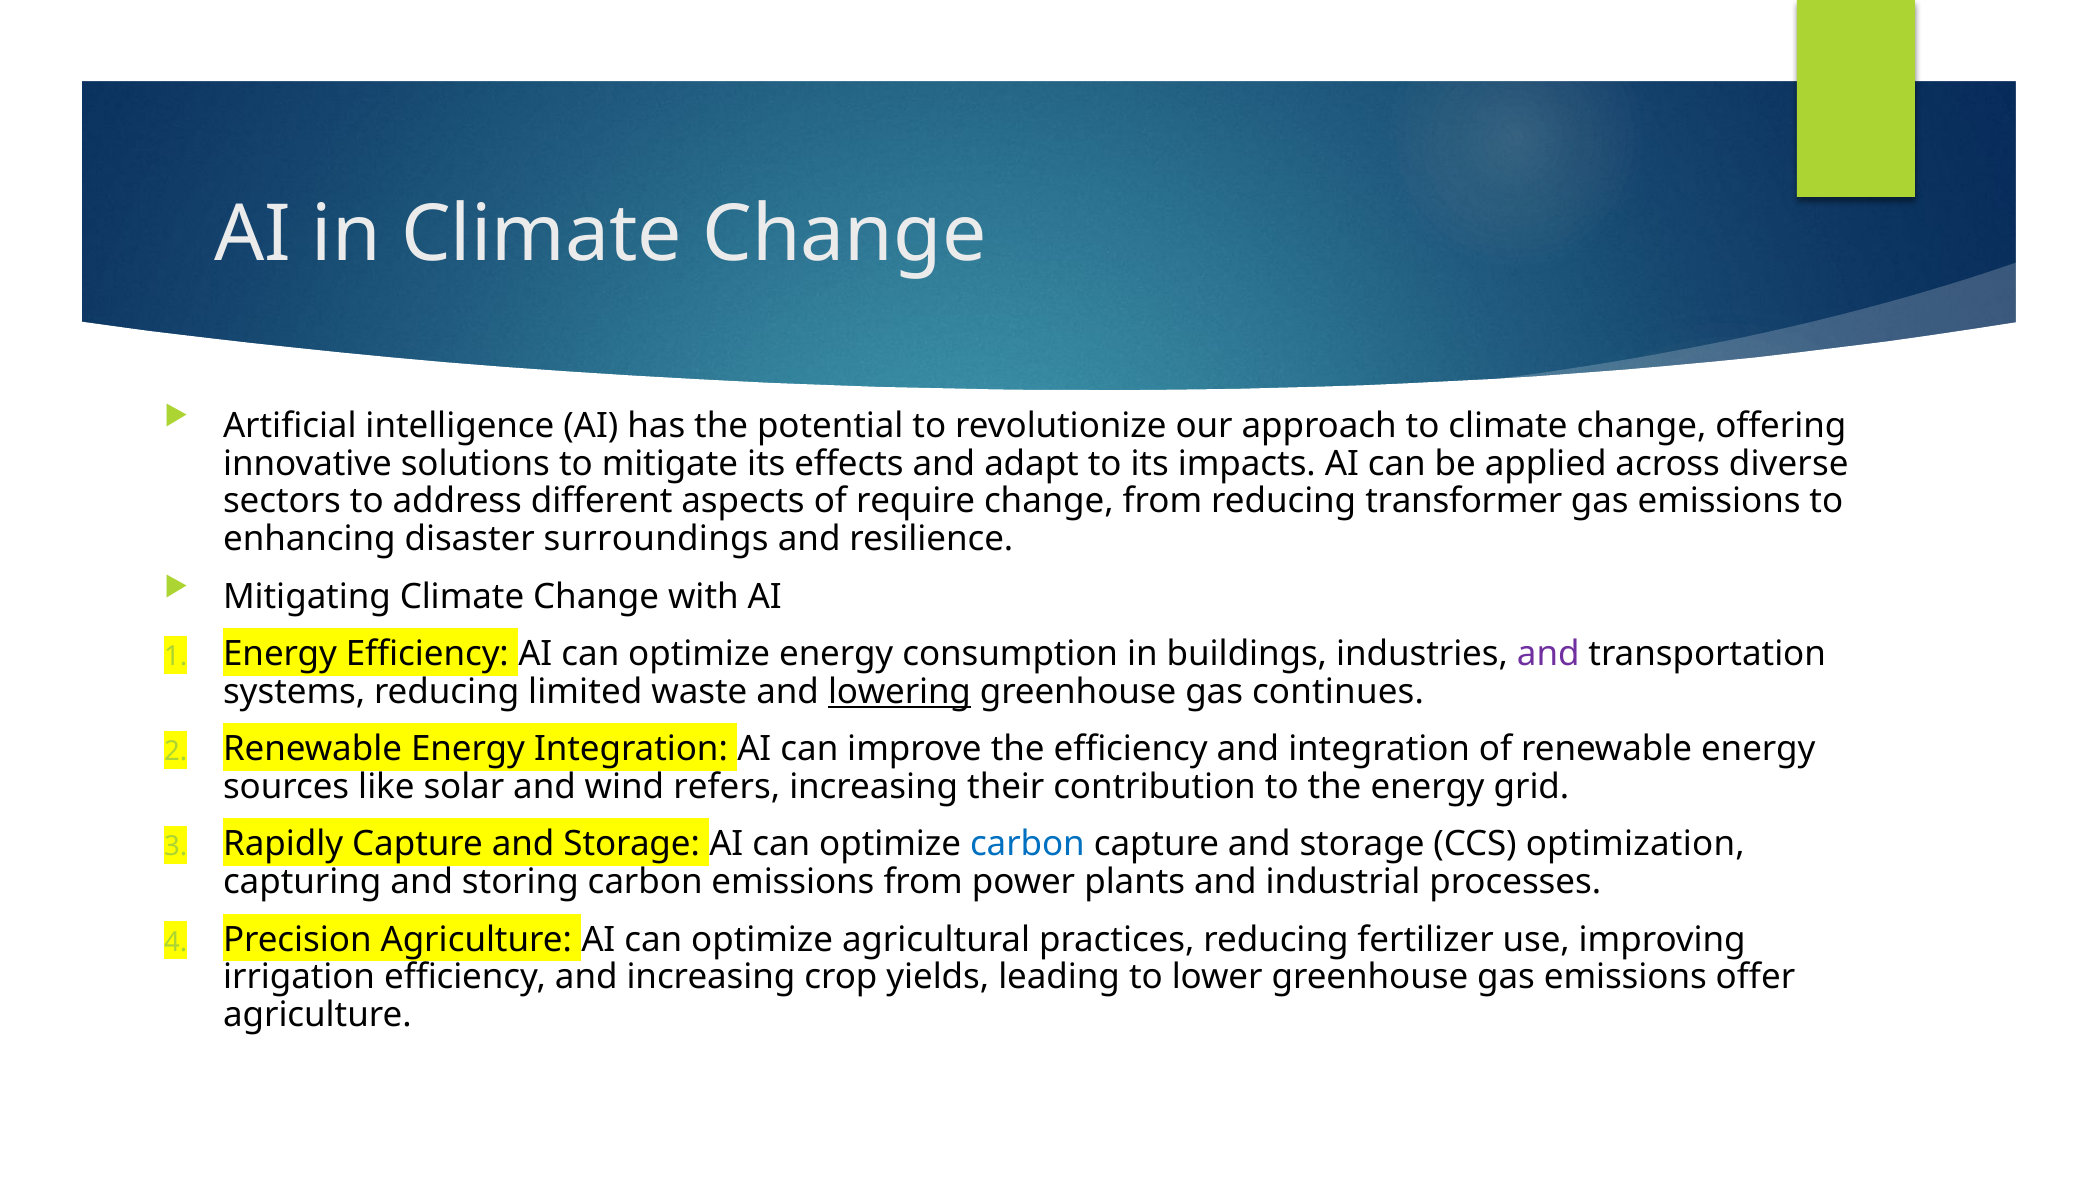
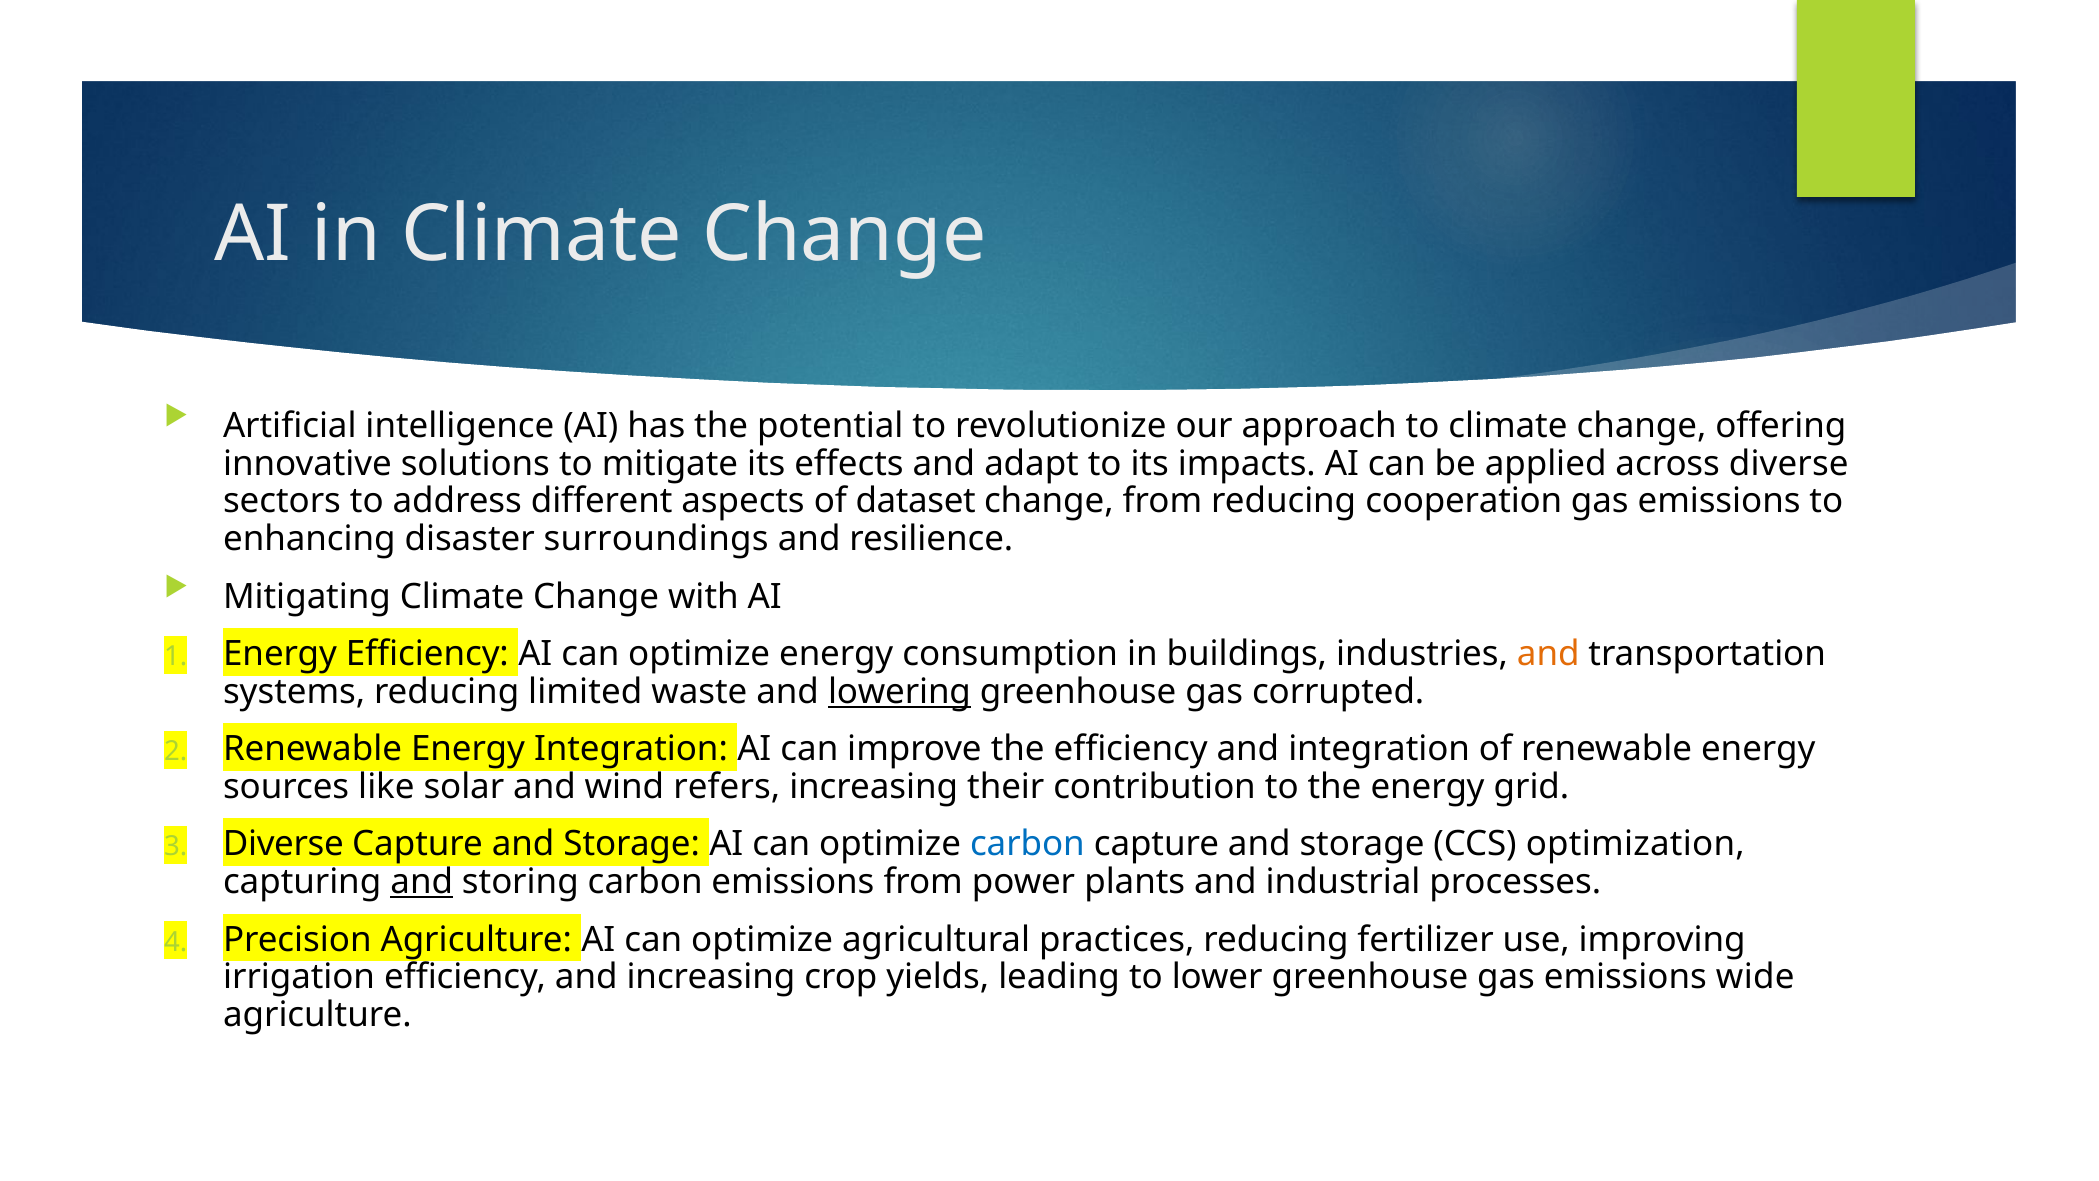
require: require -> dataset (916, 501)
transformer: transformer -> cooperation (1464, 501)
and colour: purple -> orange (1548, 654)
continues: continues -> corrupted (1338, 692)
Rapidly: Rapidly -> Diverse (283, 844)
and underline: none -> present (422, 882)
offer: offer -> wide (1755, 977)
